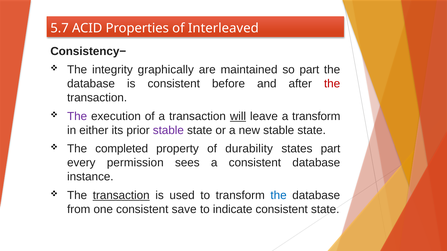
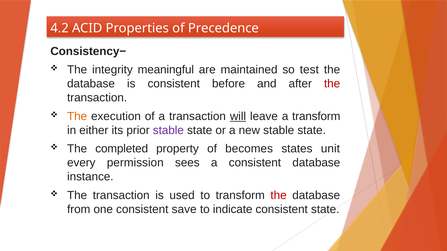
5.7: 5.7 -> 4.2 (60, 28)
Interleaved: Interleaved -> Precedence (223, 28)
graphically: graphically -> meaningful (166, 70)
so part: part -> test (309, 70)
The colour: purple -> orange (77, 116)
durability: durability -> becomes (249, 149)
states part: part -> unit (330, 149)
transaction underline: present -> none (121, 196)
the colour: blue -> red (279, 196)
